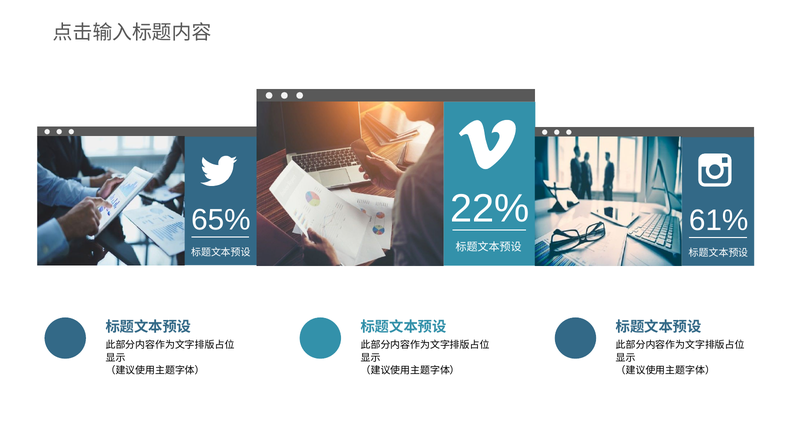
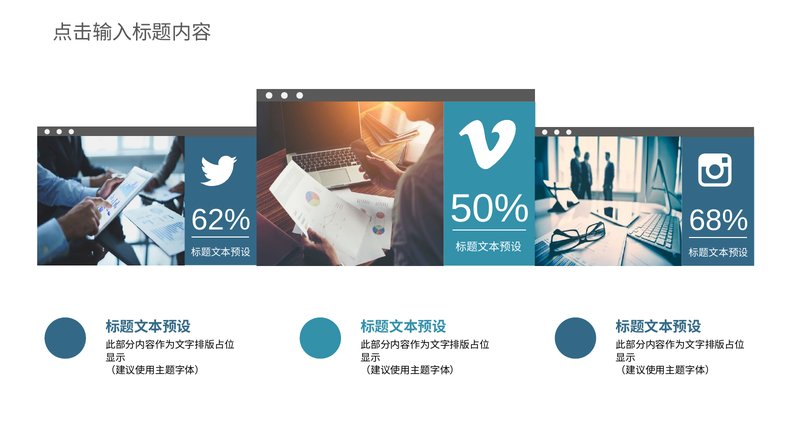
22%: 22% -> 50% (490, 209)
65%: 65% -> 62% (221, 220)
61%: 61% -> 68% (719, 221)
